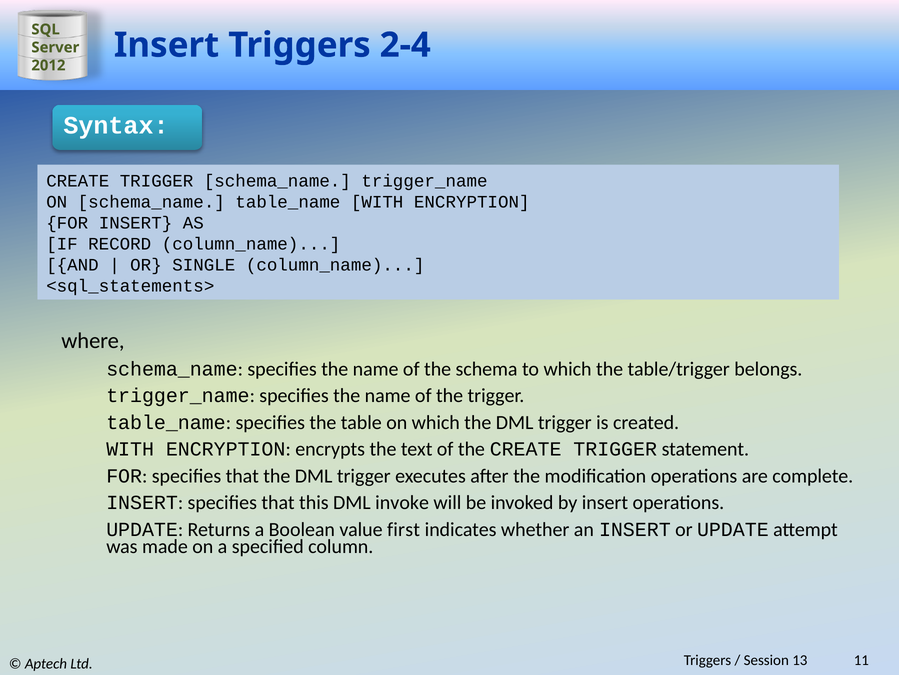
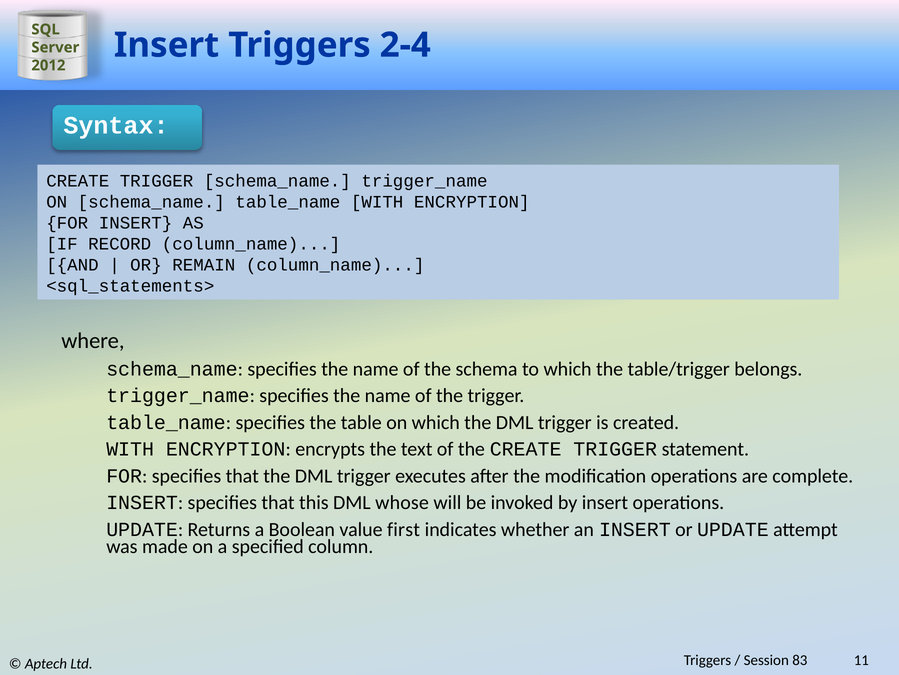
SINGLE: SINGLE -> REMAIN (204, 265)
invoke: invoke -> whose (402, 502)
13: 13 -> 83 (800, 660)
